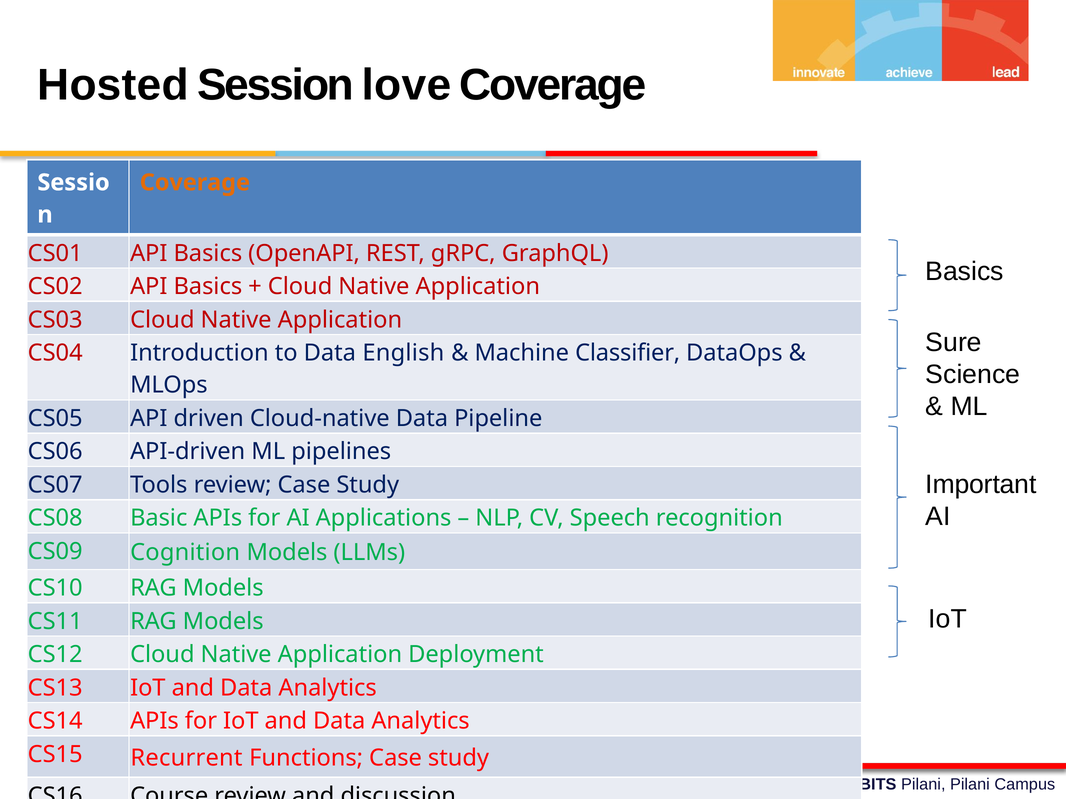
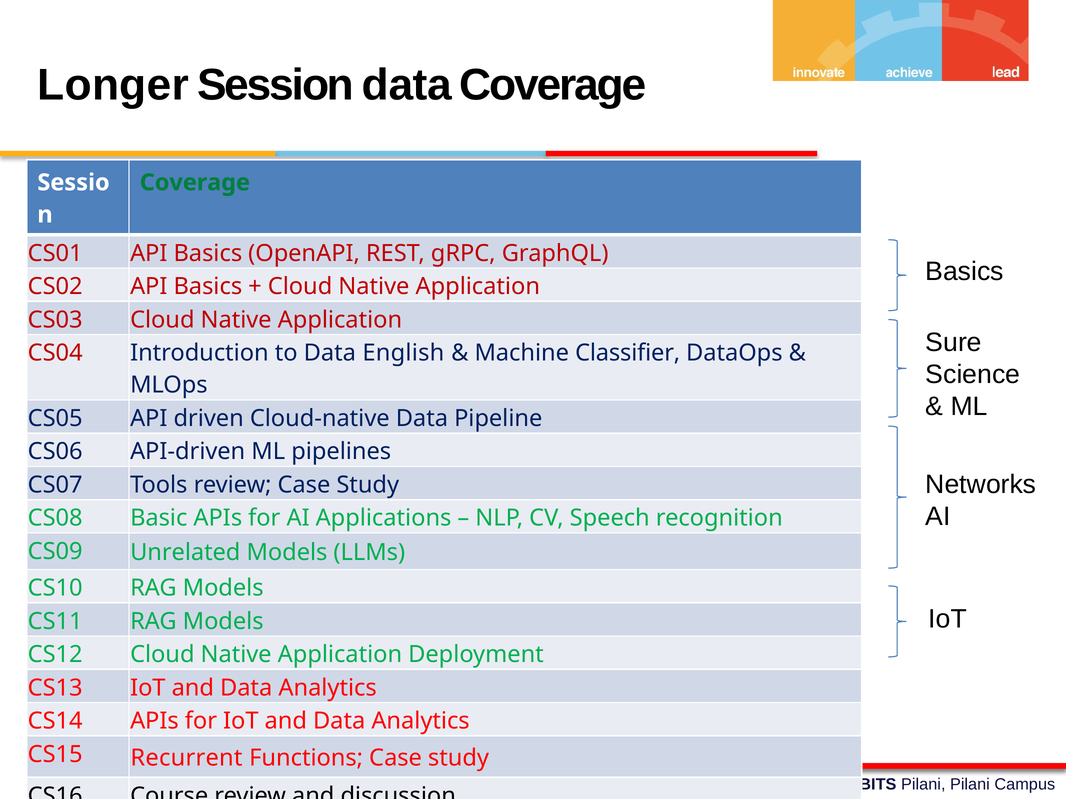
Hosted: Hosted -> Longer (113, 85)
Session love: love -> data (407, 85)
Coverage colour: orange -> green (195, 183)
Important: Important -> Networks (981, 485)
Cognition: Cognition -> Unrelated (185, 553)
